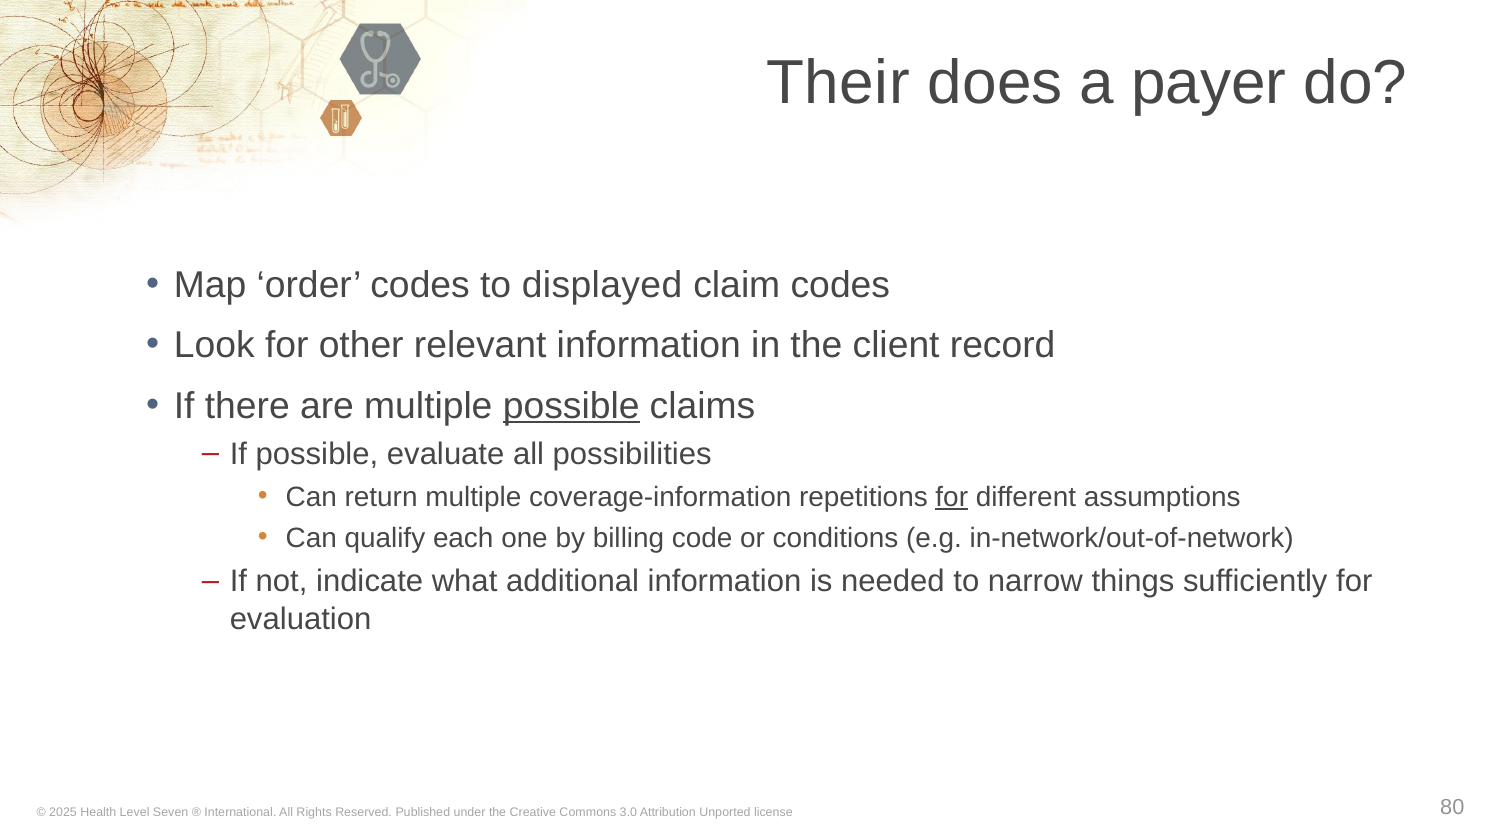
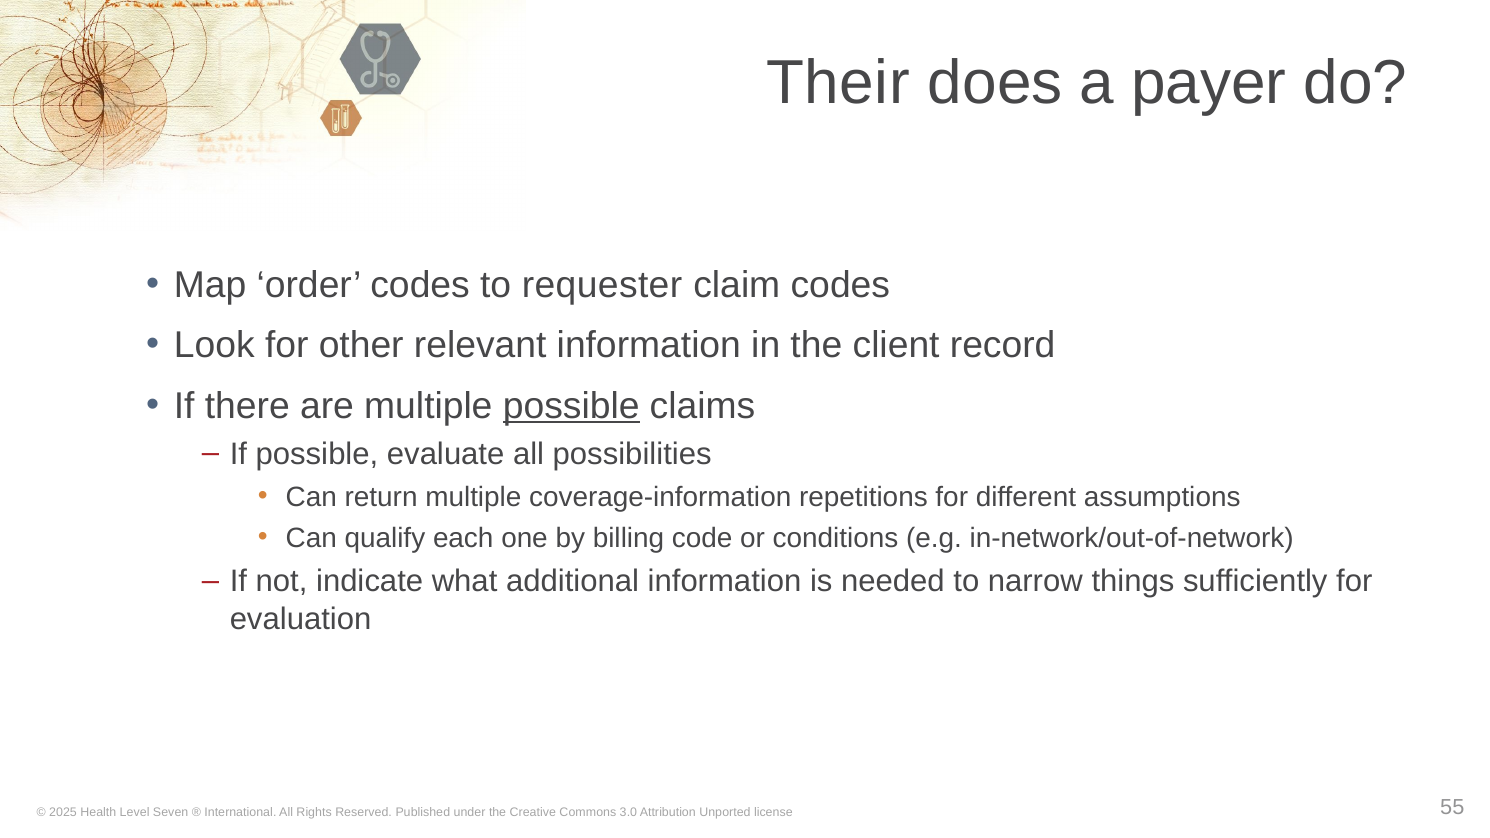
displayed: displayed -> requester (602, 285)
for underline: present -> none (952, 497)
80: 80 -> 55 (1452, 808)
